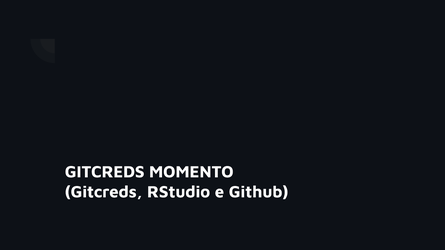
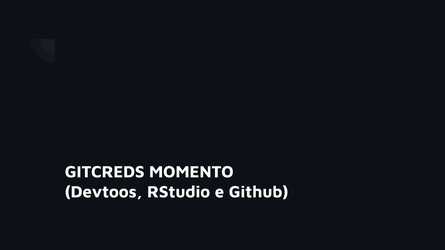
Gitcreds: Gitcreds -> Devtoos (104, 192)
